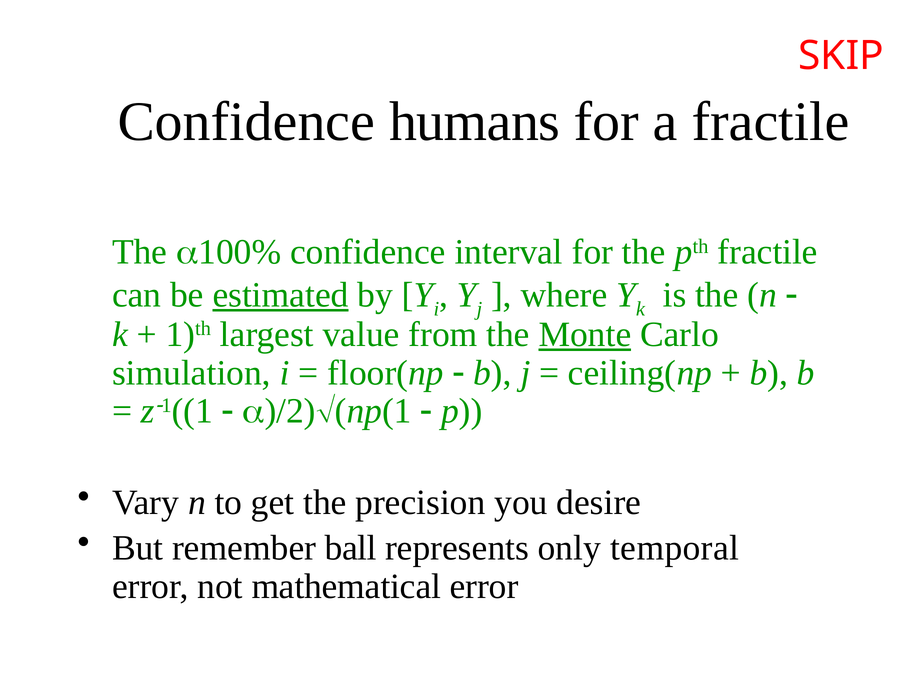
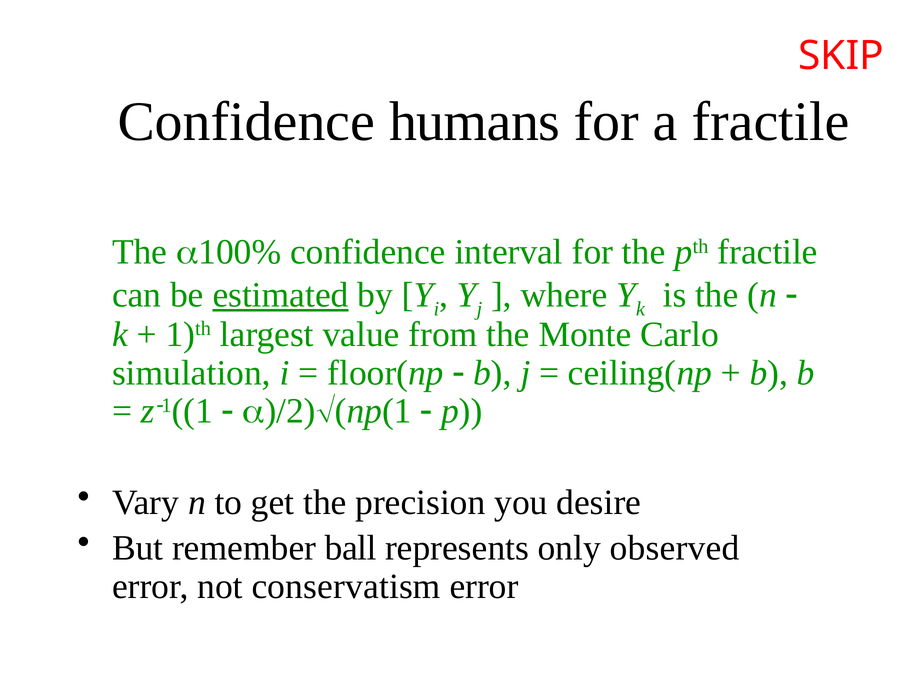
Monte underline: present -> none (585, 335)
temporal: temporal -> observed (675, 548)
mathematical: mathematical -> conservatism (346, 587)
